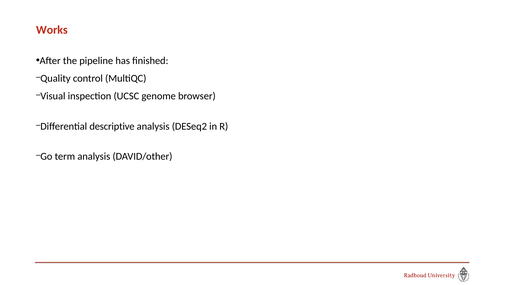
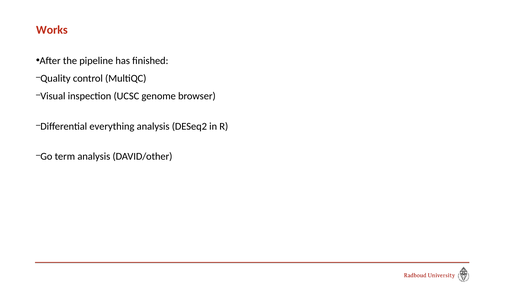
descriptive: descriptive -> everything (112, 126)
